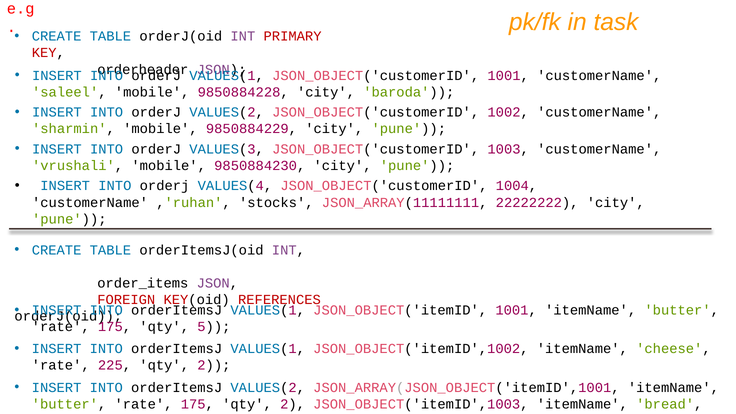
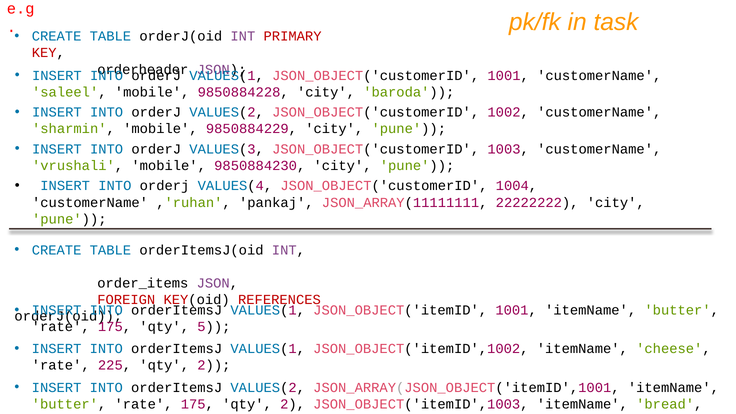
stocks: stocks -> pankaj (276, 202)
